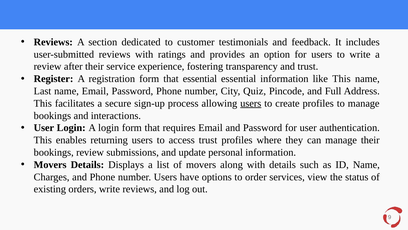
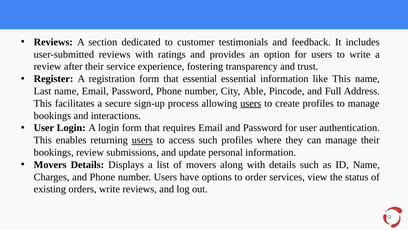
Quiz: Quiz -> Able (255, 91)
users underline: none -> present (142, 140)
access trust: trust -> such (208, 140)
